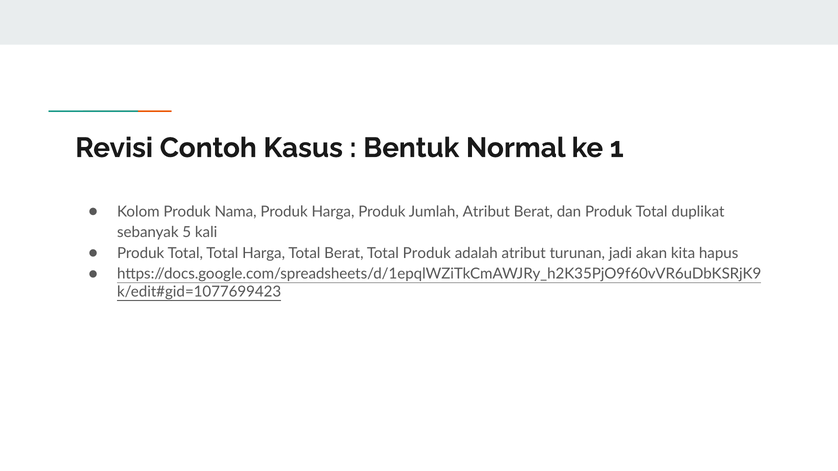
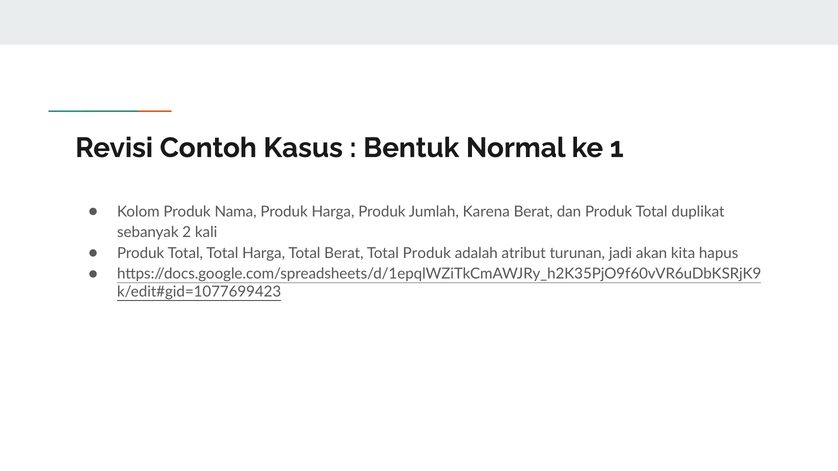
Jumlah Atribut: Atribut -> Karena (486, 212)
5: 5 -> 2 (187, 232)
